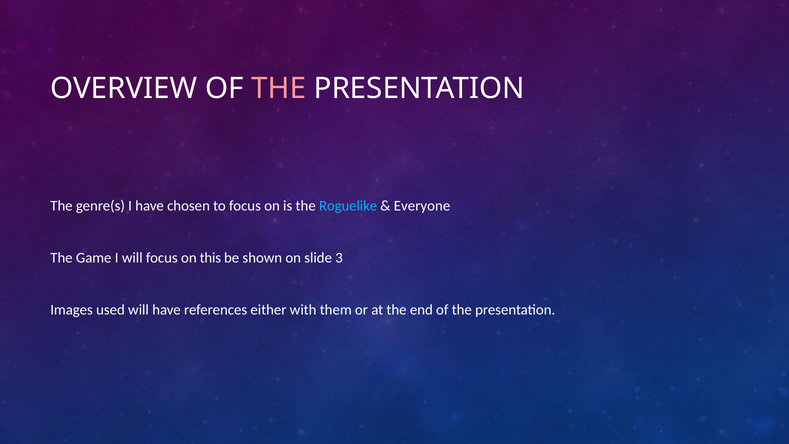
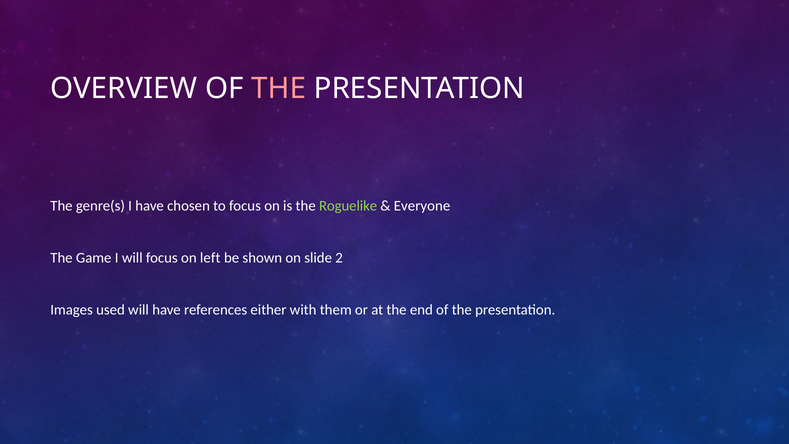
Roguelike colour: light blue -> light green (348, 206)
this: this -> left (210, 258)
3: 3 -> 2 (339, 258)
